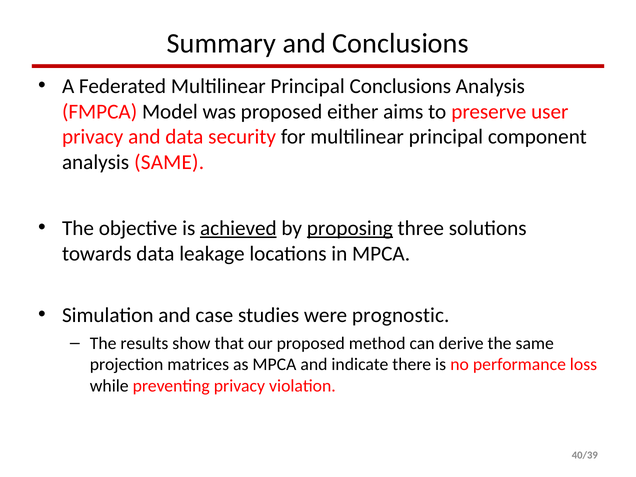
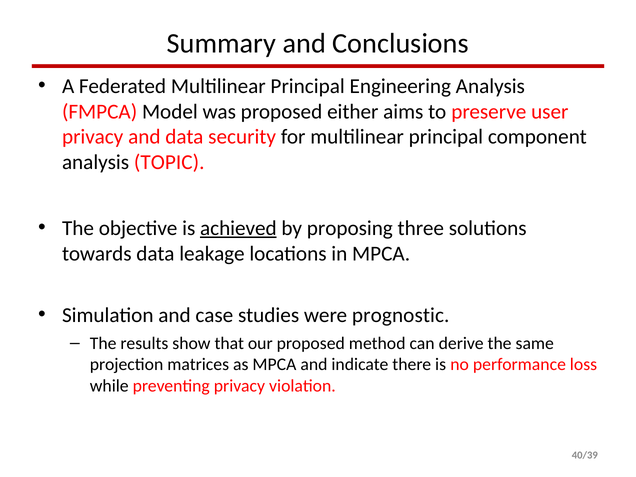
Principal Conclusions: Conclusions -> Engineering (400, 86)
analysis SAME: SAME -> TOPIC (169, 162)
proposing underline: present -> none (350, 228)
